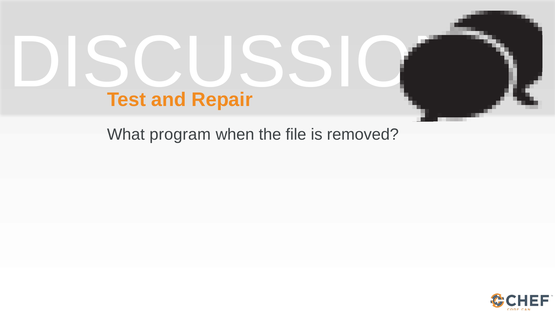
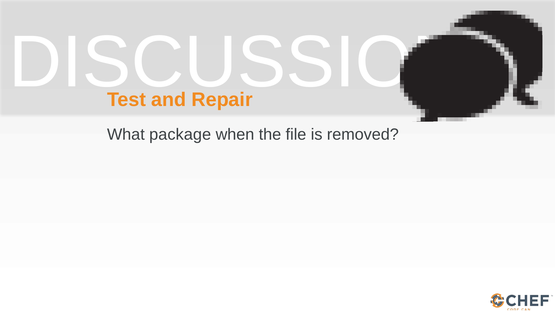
program: program -> package (180, 135)
